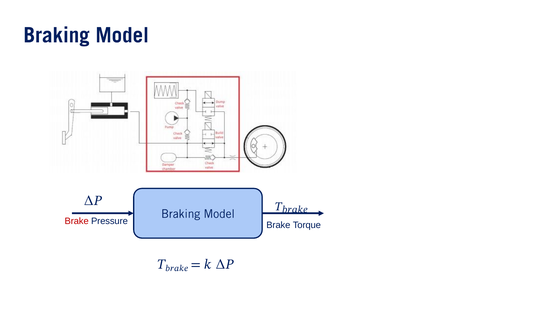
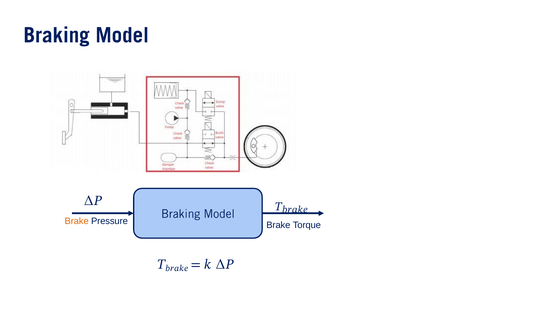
Brake colour: red -> orange (77, 221)
